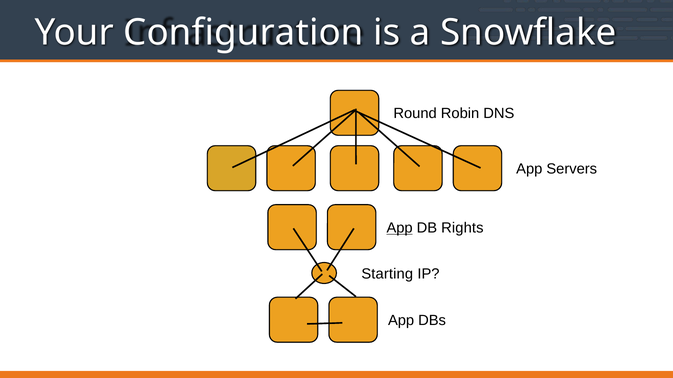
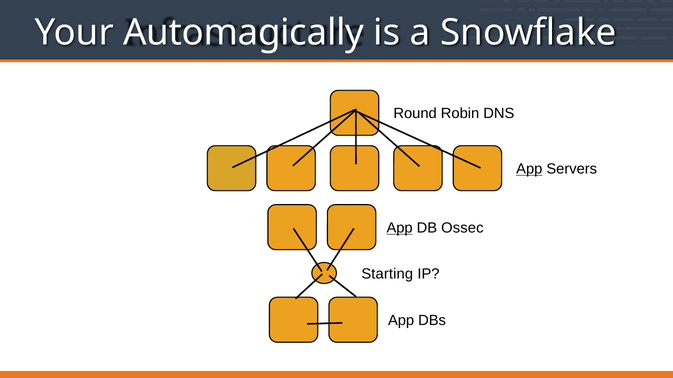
Configuration: Configuration -> Automagically (244, 33)
App underline: none -> present (529, 169)
Rights: Rights -> Ossec (462, 228)
